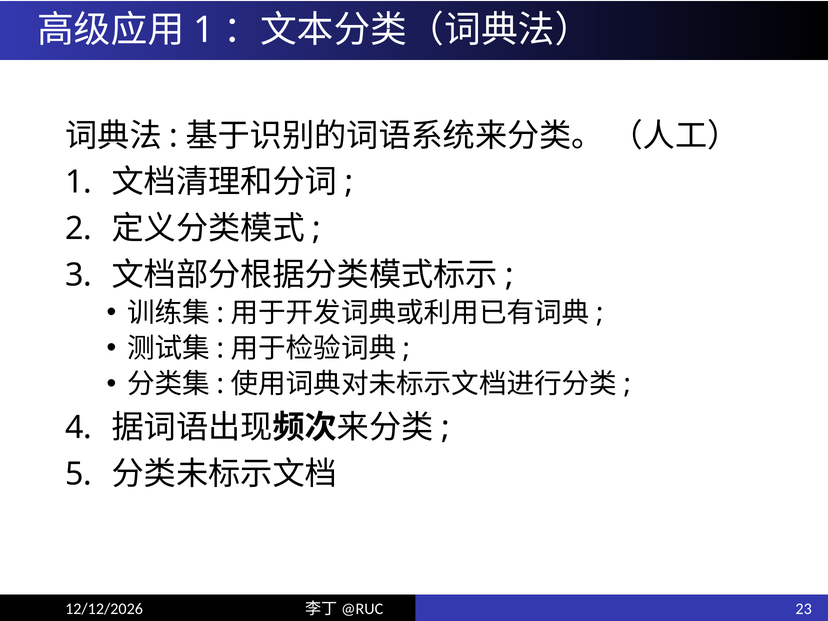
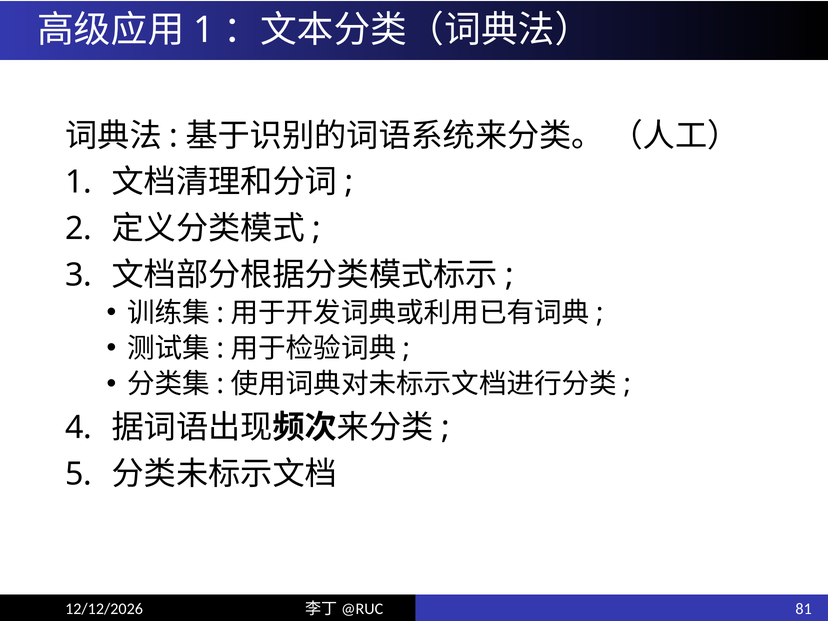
23: 23 -> 81 (804, 609)
